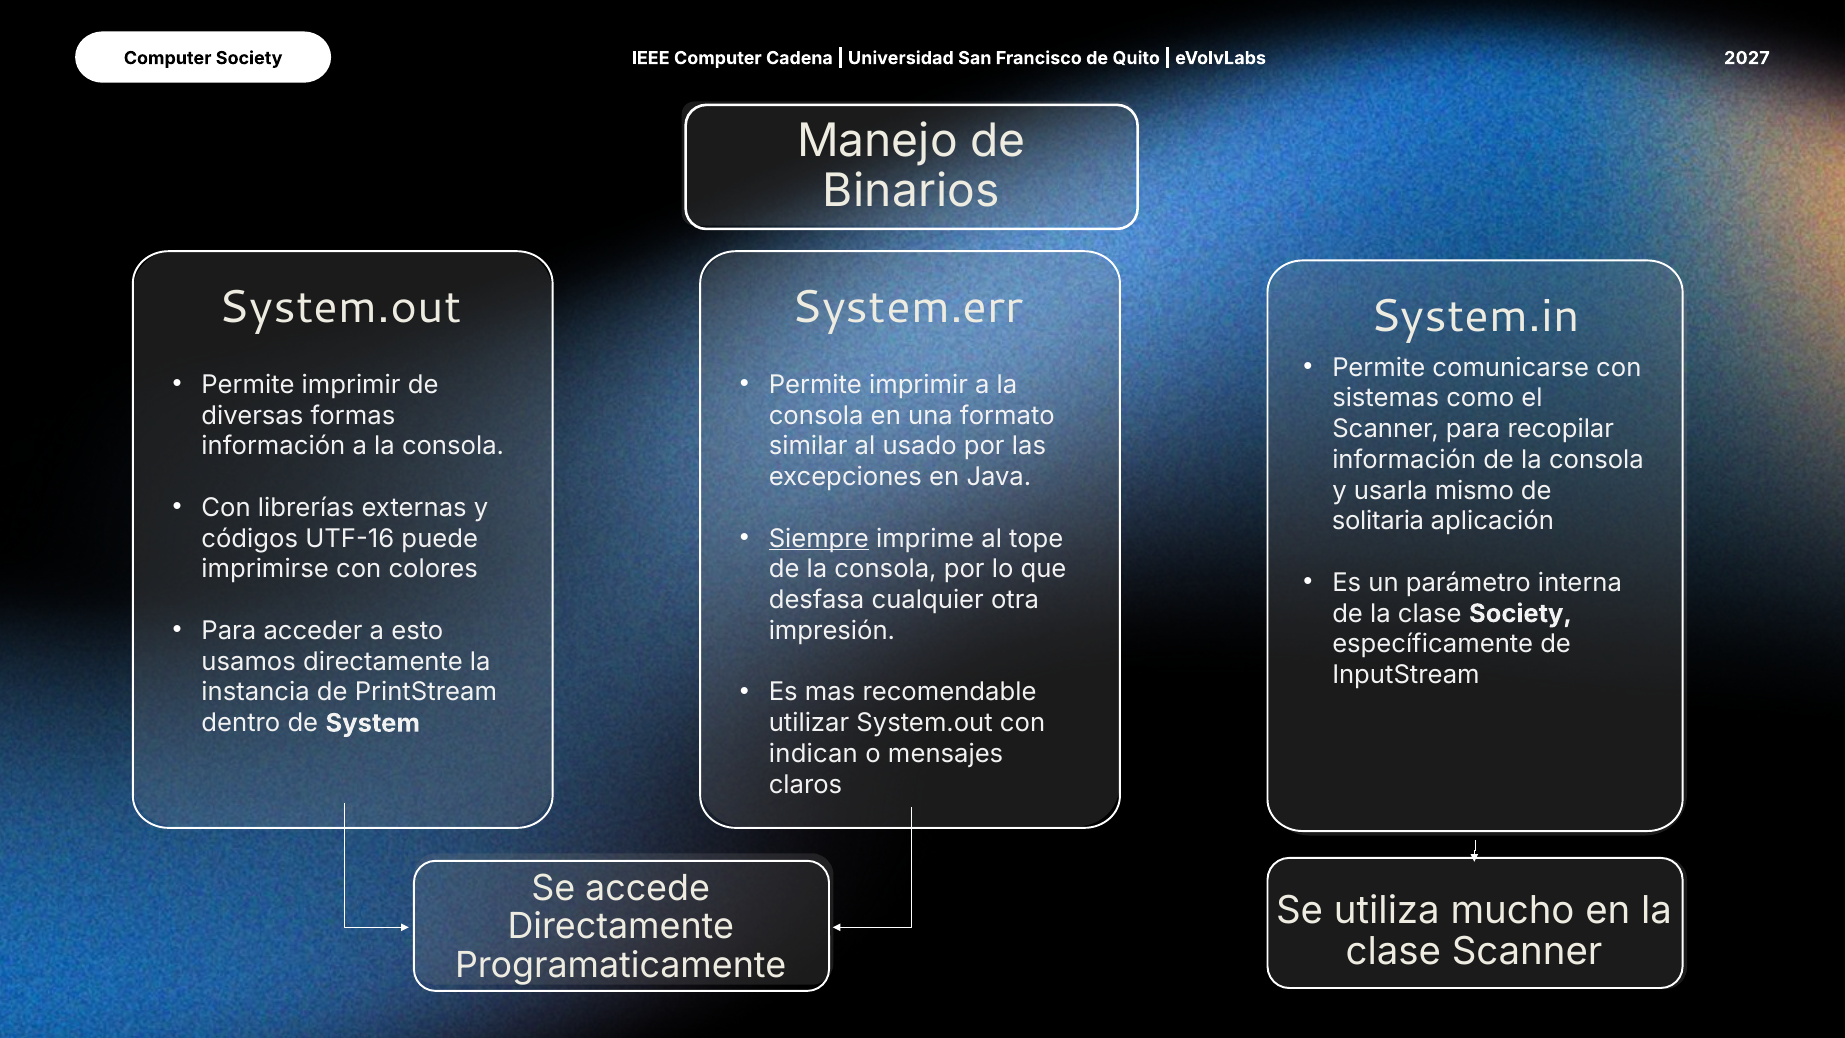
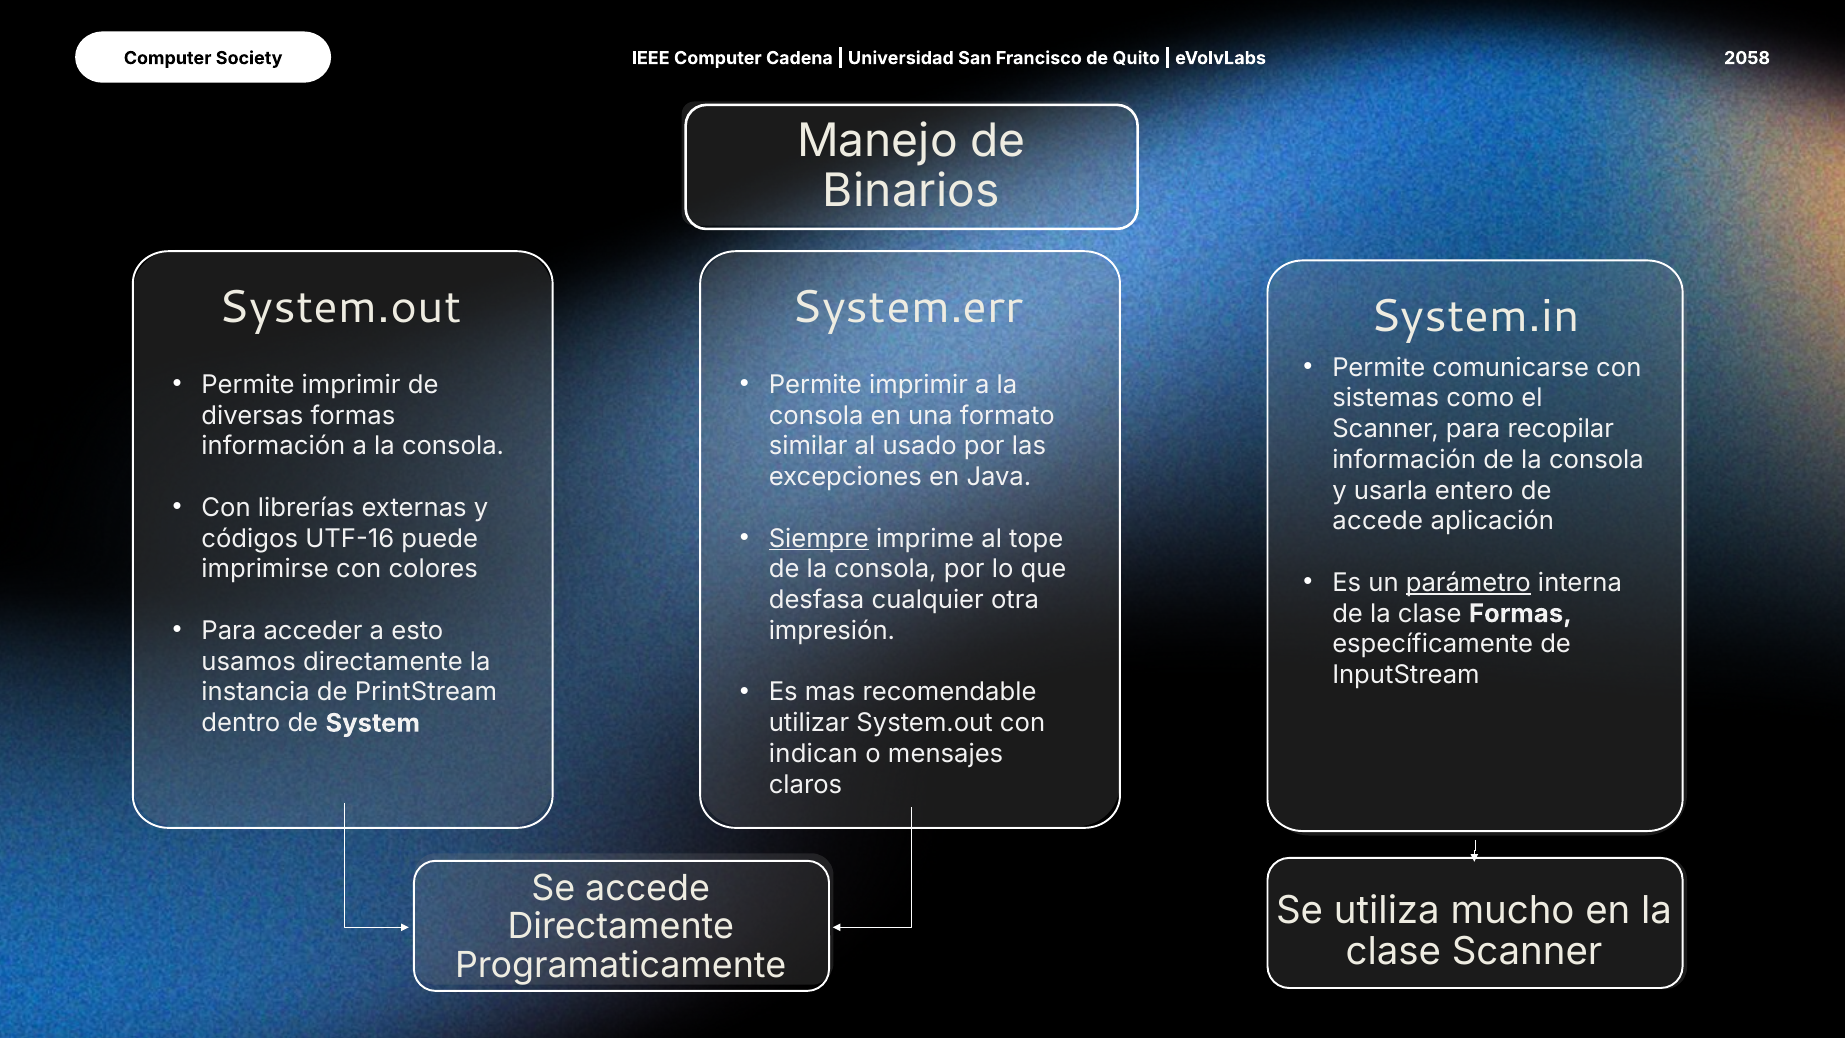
2027: 2027 -> 2058 (1747, 58)
mismo: mismo -> entero (1474, 491)
solitaria: solitaria -> accede (1378, 521)
parámetro underline: none -> present (1468, 583)
clase Society: Society -> Formas (1520, 614)
